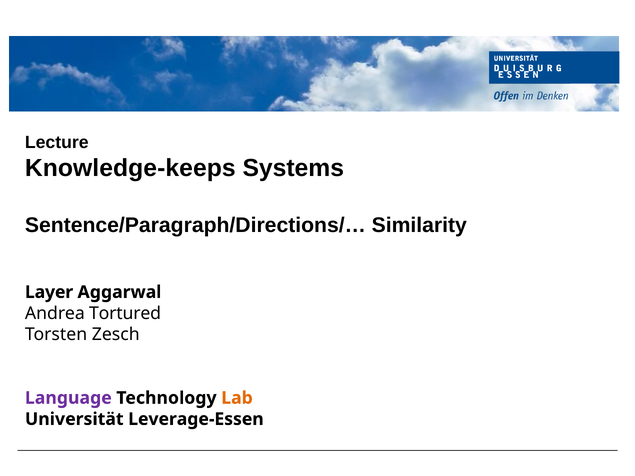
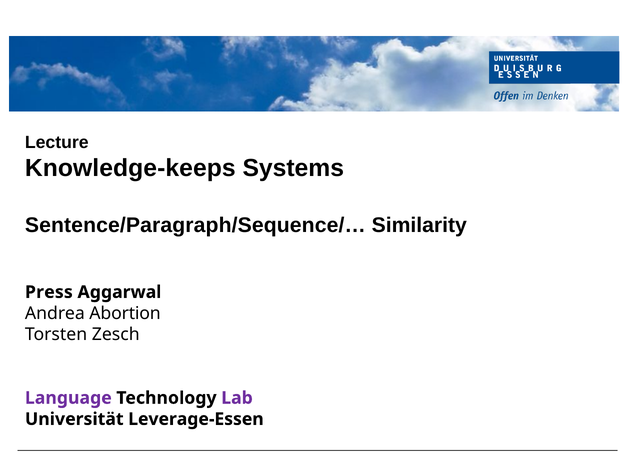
Sentence/Paragraph/Directions/…: Sentence/Paragraph/Directions/… -> Sentence/Paragraph/Sequence/… (195, 225)
Layer: Layer -> Press (49, 292)
Tortured: Tortured -> Abortion (125, 313)
Lab colour: orange -> purple (237, 398)
